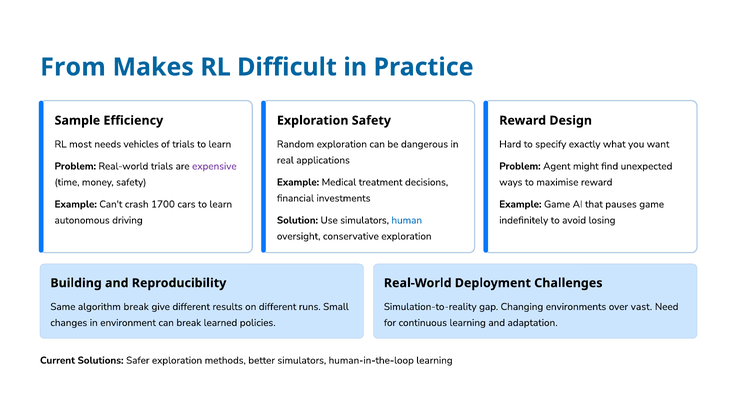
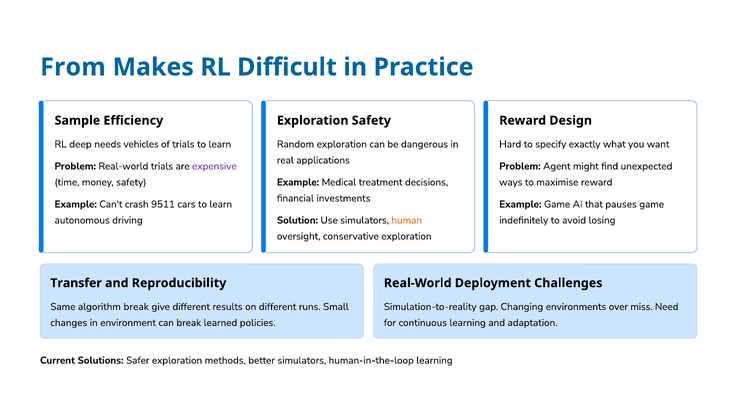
most: most -> deep (80, 144)
1700: 1700 -> 9511 (163, 204)
human colour: blue -> orange (407, 220)
Building: Building -> Transfer (76, 283)
vast: vast -> miss (642, 306)
